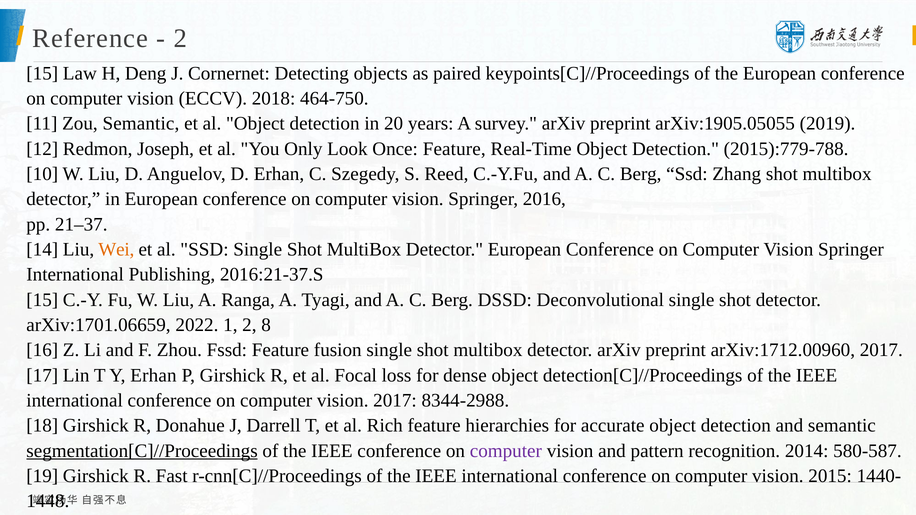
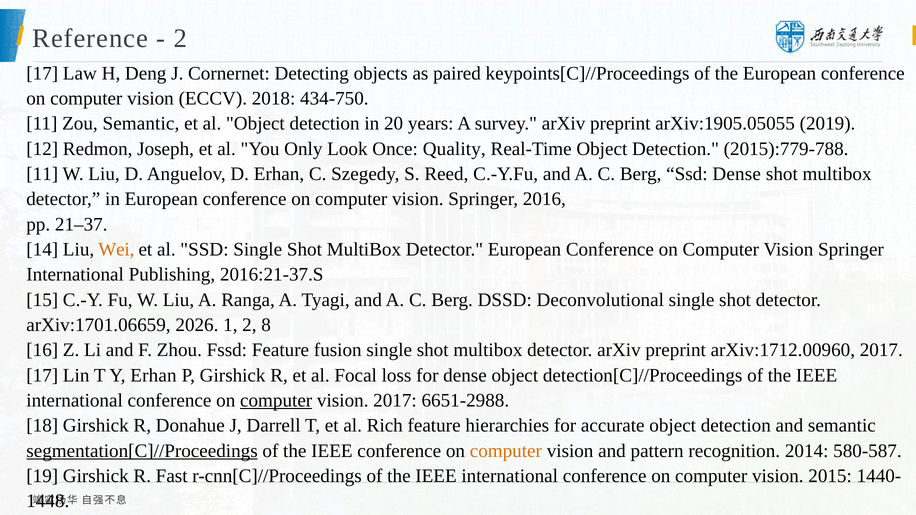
15: 15 -> 17 (42, 73)
464-750: 464-750 -> 434-750 (334, 98)
Once Feature: Feature -> Quality (454, 149)
10: 10 -> 11 (42, 174)
Ssd Zhang: Zhang -> Dense (737, 174)
2022: 2022 -> 2026 (197, 325)
computer underline: none -> present (276, 401)
8344-2988: 8344-2988 -> 6651-2988 (465, 401)
computer colour: purple -> orange (506, 451)
